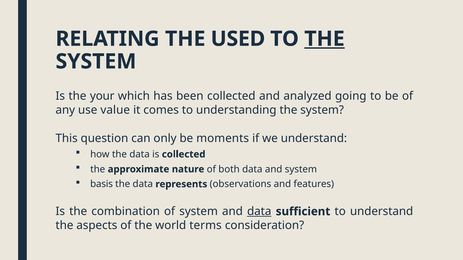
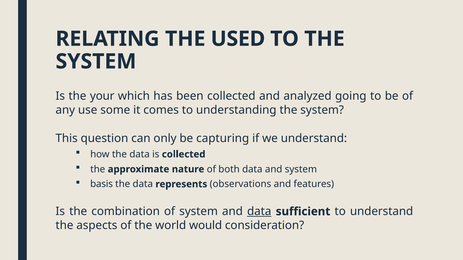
THE underline: present -> none (325, 39)
value: value -> some (115, 110)
moments: moments -> capturing (223, 139)
terms: terms -> would (206, 226)
